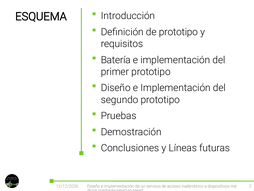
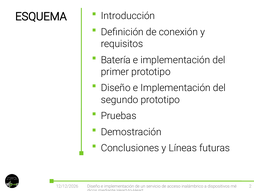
de prototipo: prototipo -> conexión (178, 32)
